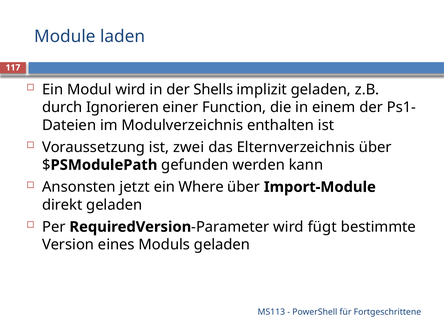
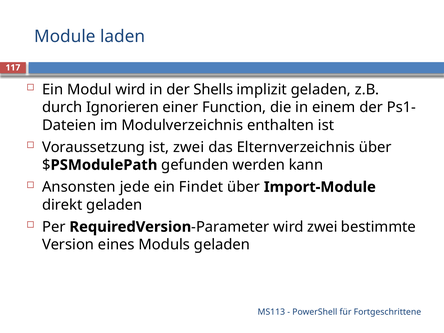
jetzt: jetzt -> jede (135, 187)
Where: Where -> Findet (201, 187)
wird fügt: fügt -> zwei (322, 227)
